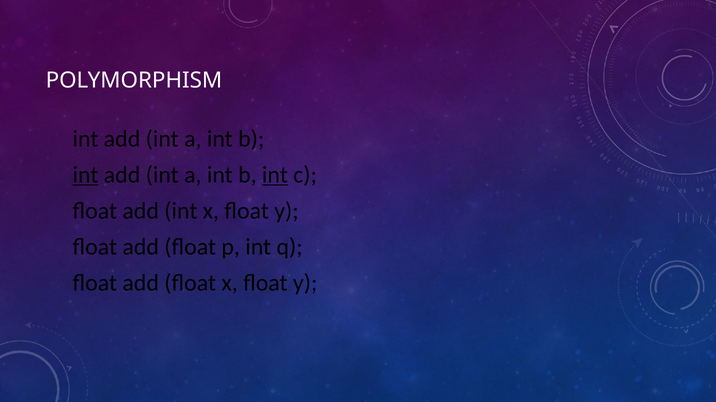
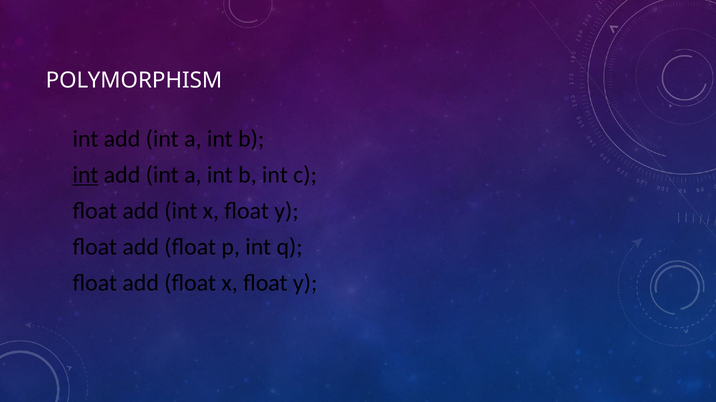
int underline: present -> none (275, 175)
